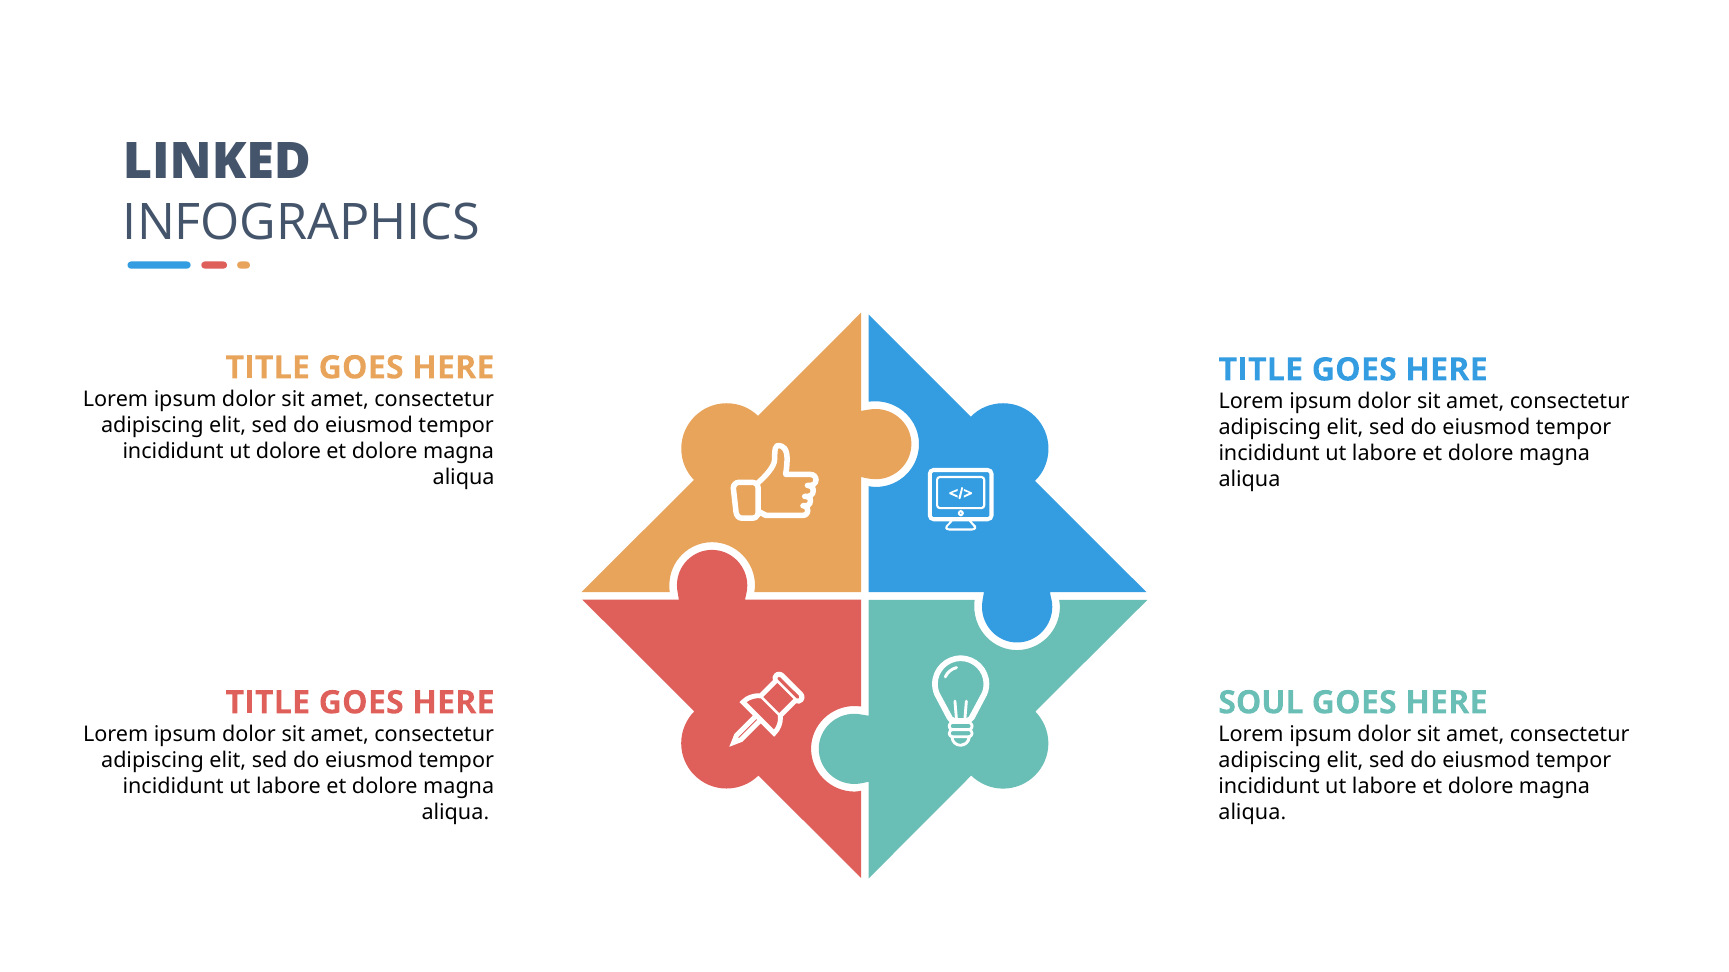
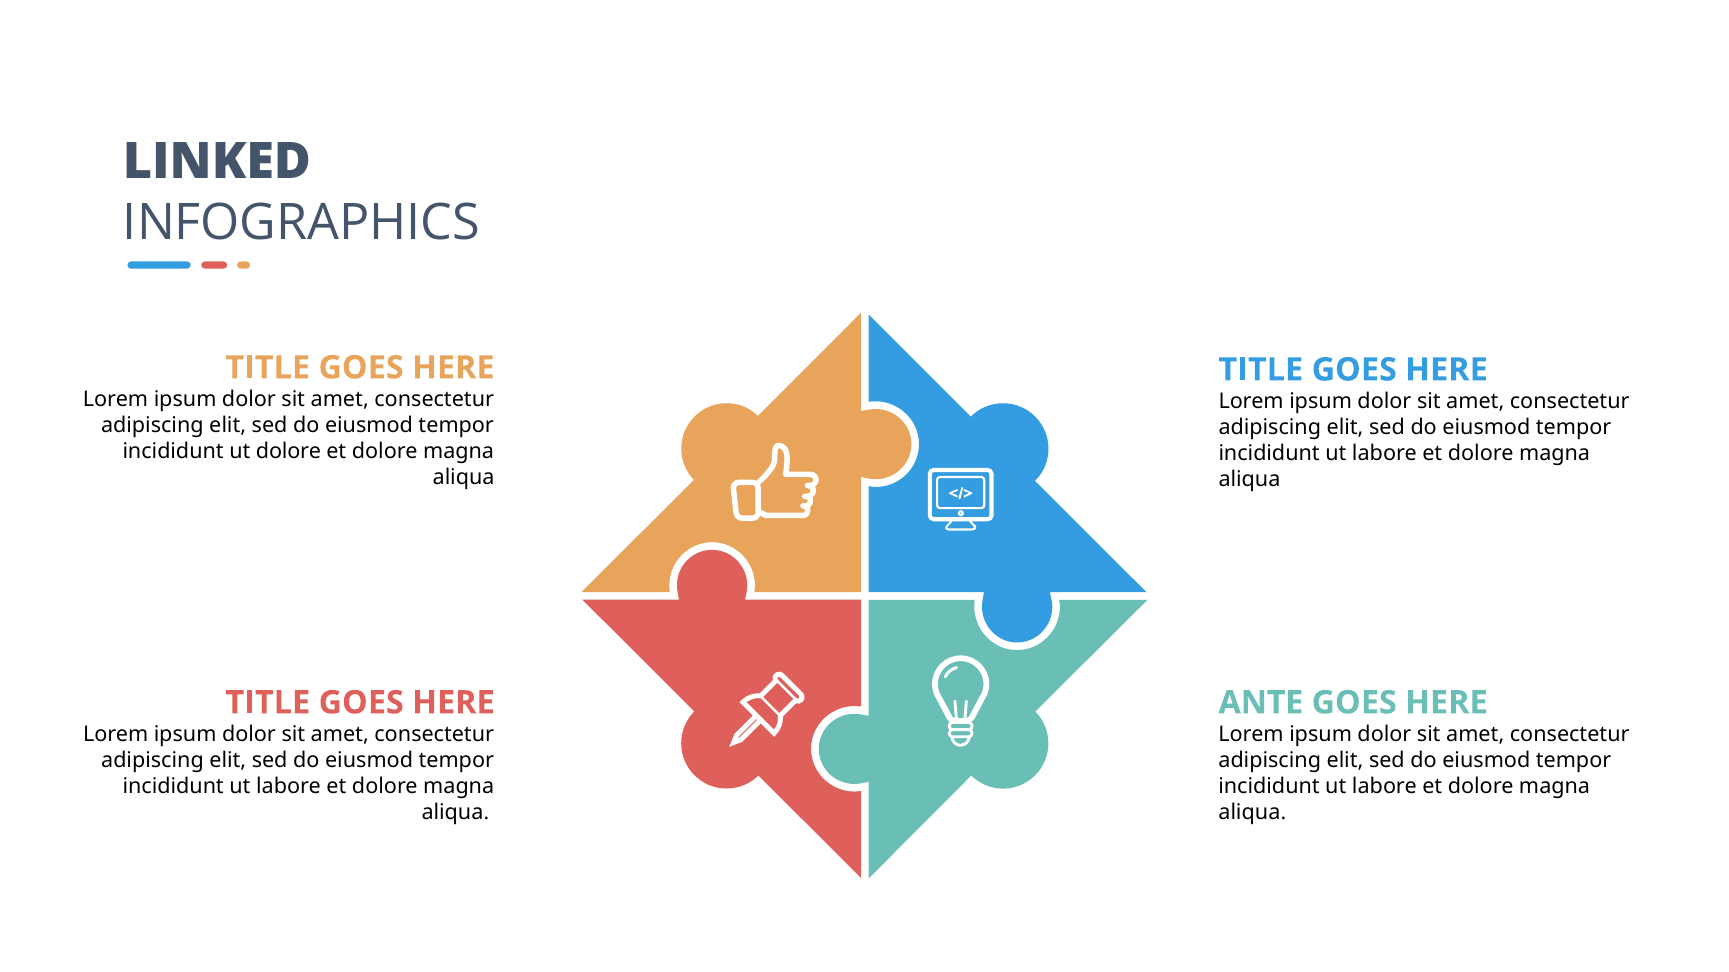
SOUL: SOUL -> ANTE (1261, 703)
